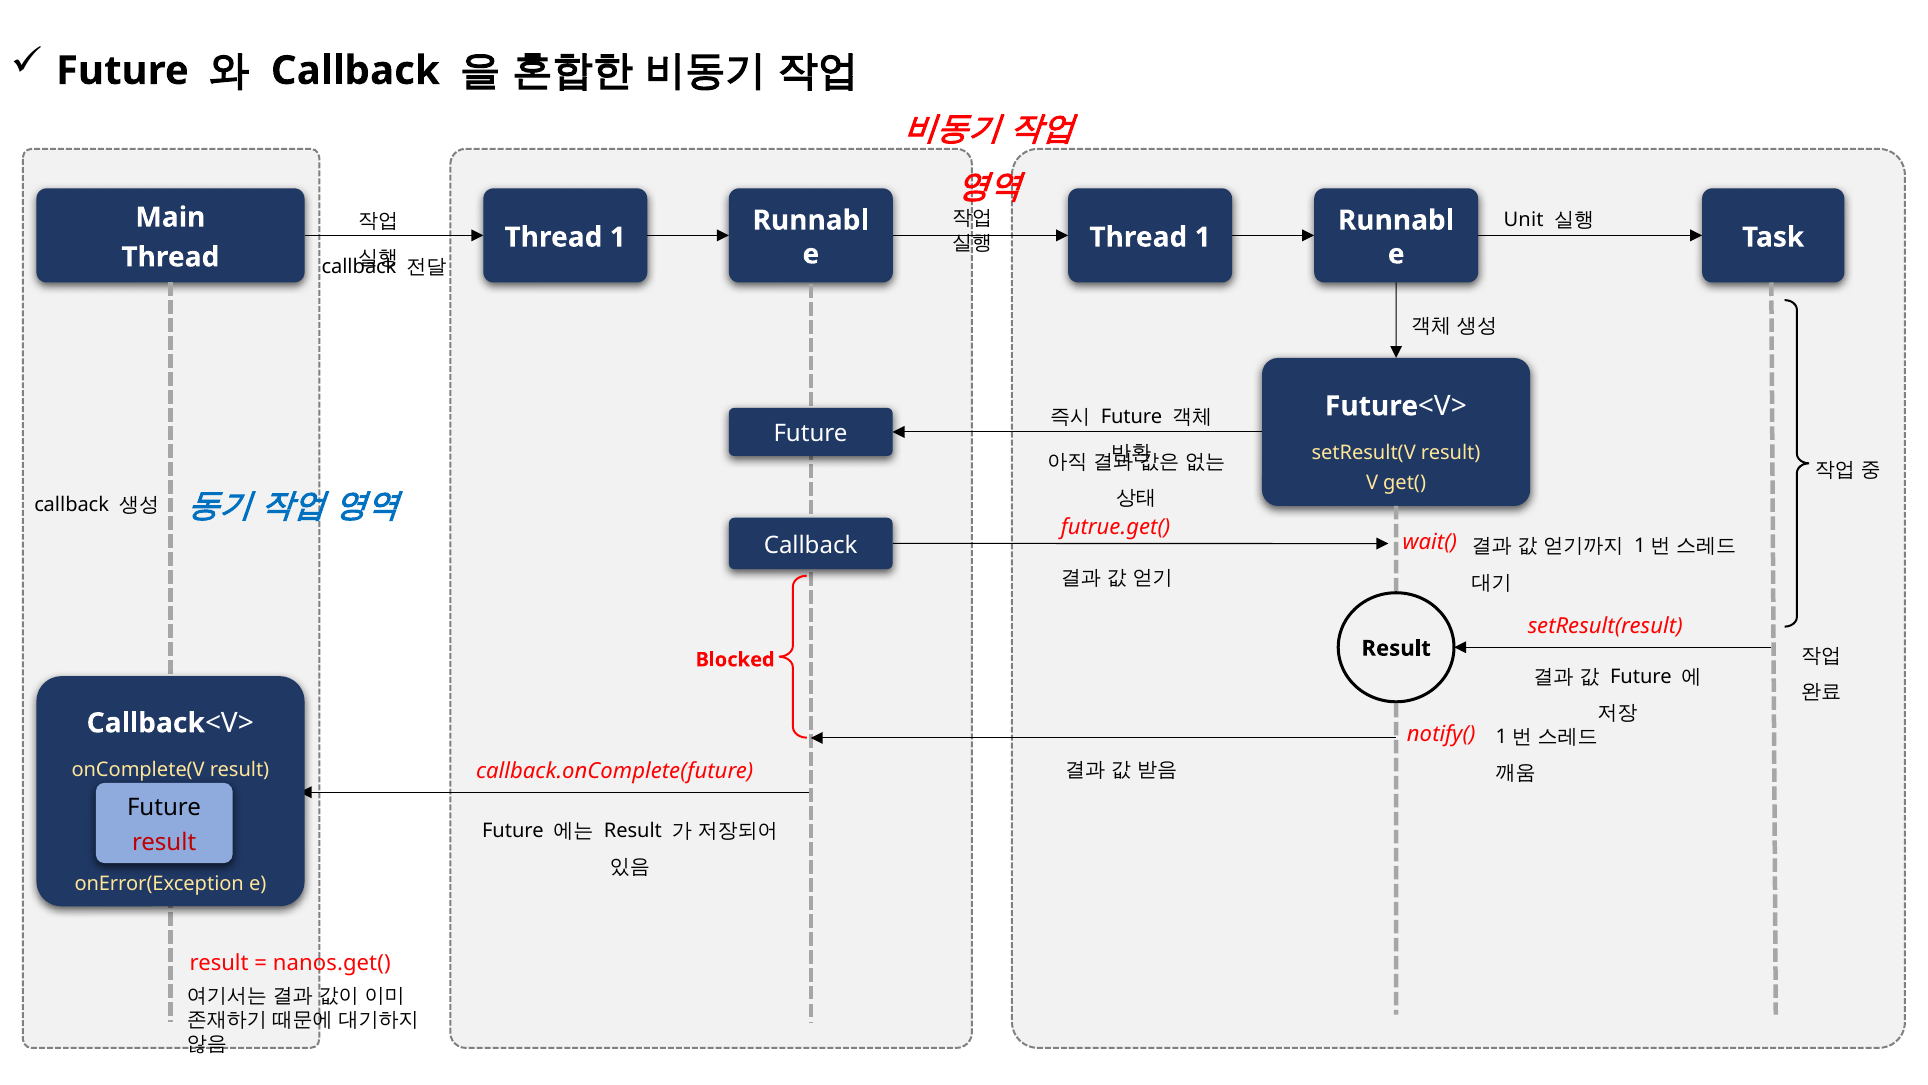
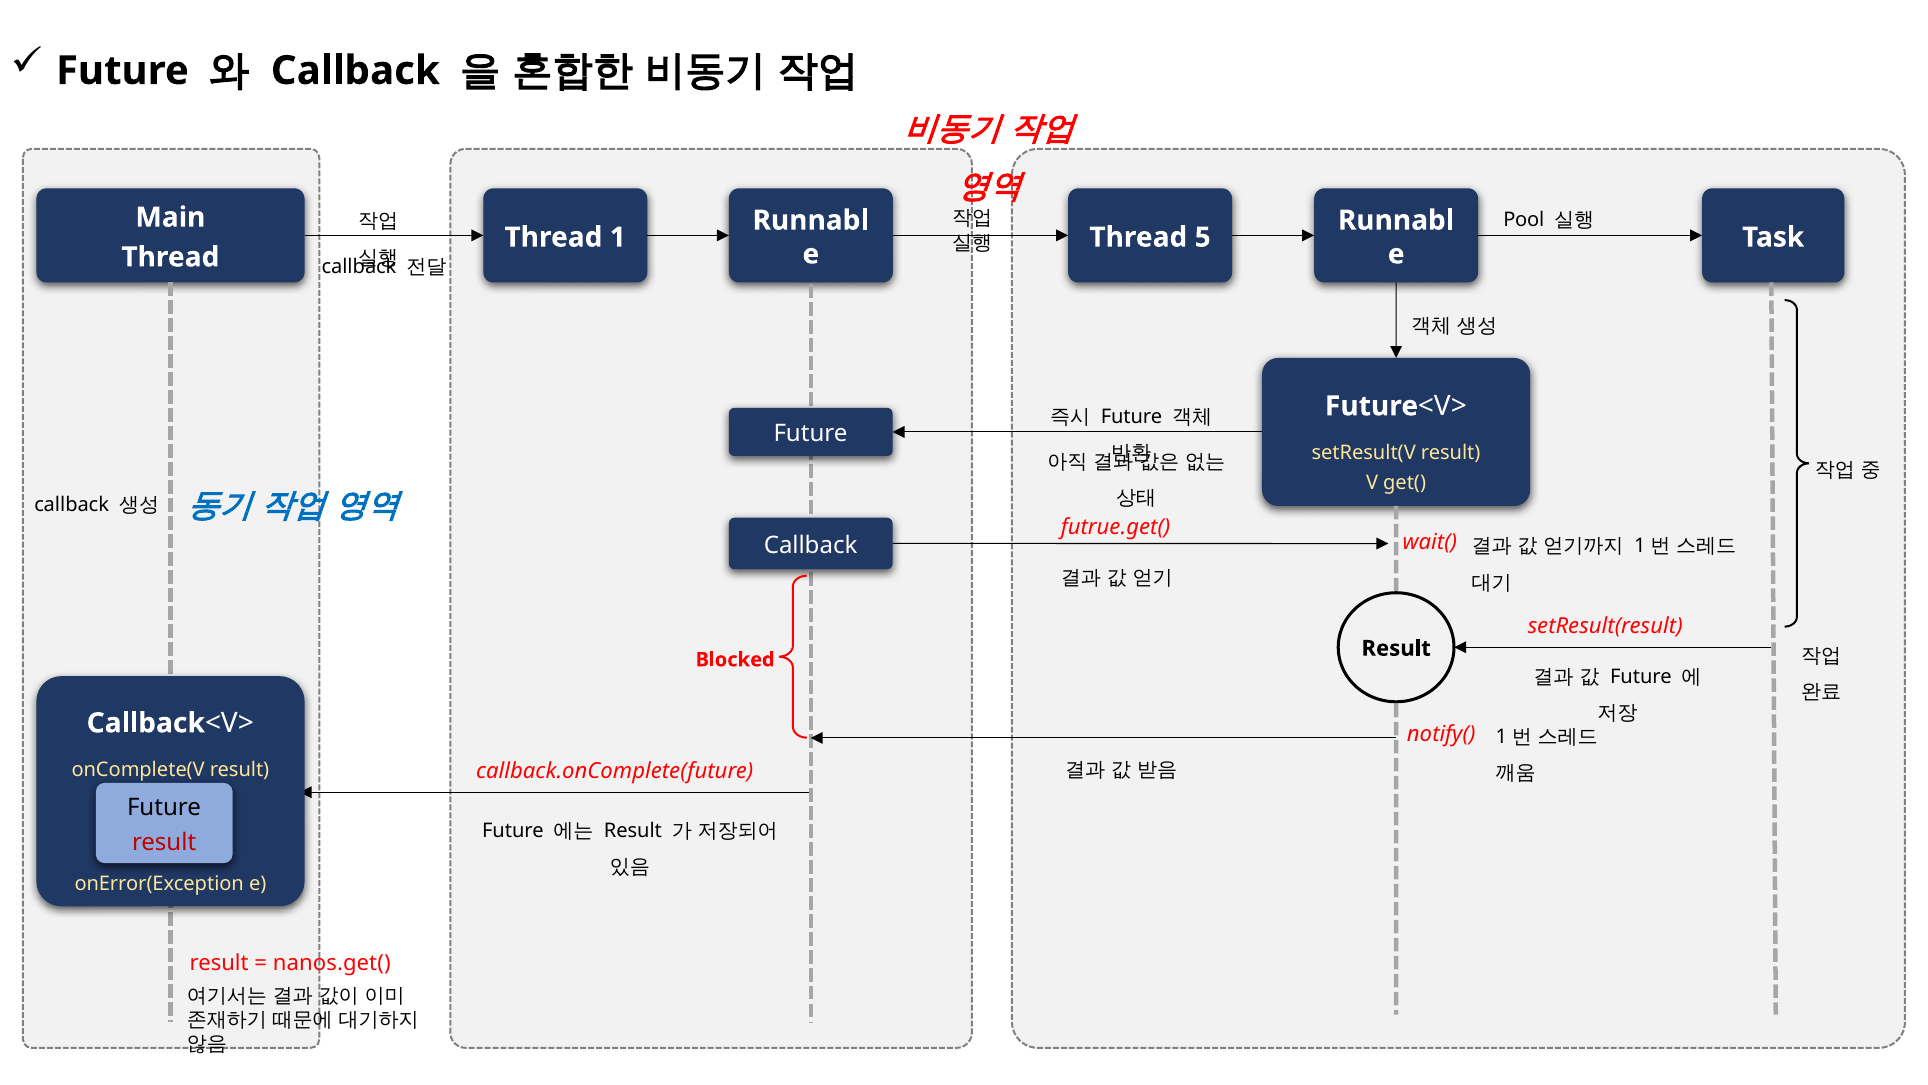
Unit: Unit -> Pool (1524, 220)
1: 1 -> 5 (1203, 237)
